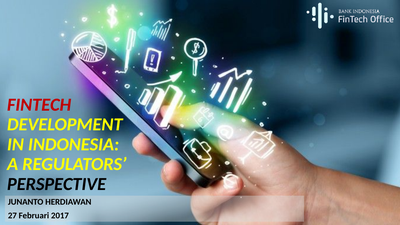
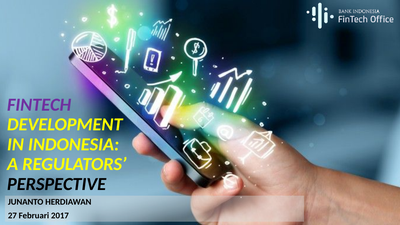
FINTECH colour: red -> purple (39, 105)
